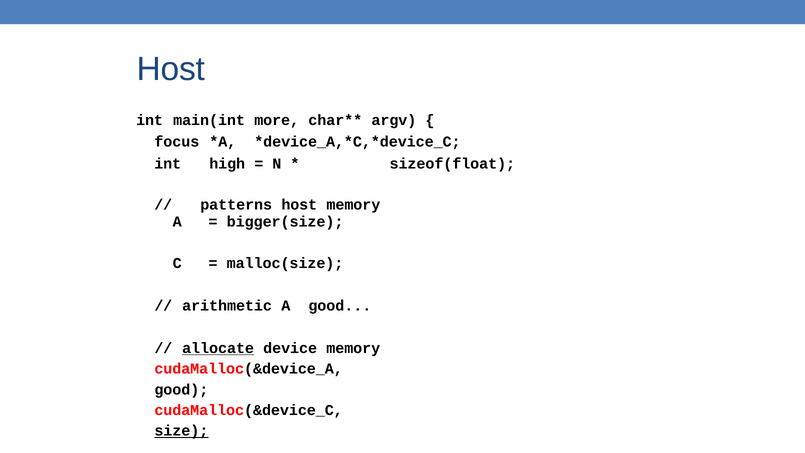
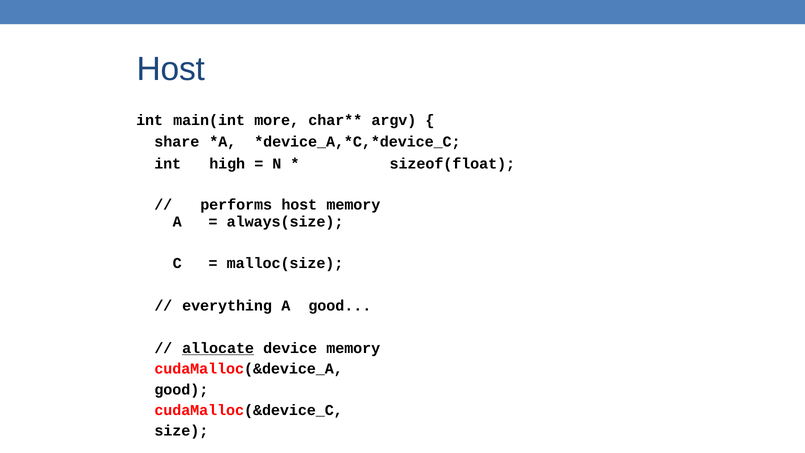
focus: focus -> share (177, 142)
patterns: patterns -> performs (236, 205)
bigger(size: bigger(size -> always(size (285, 222)
arithmetic: arithmetic -> everything (227, 306)
size underline: present -> none (181, 431)
